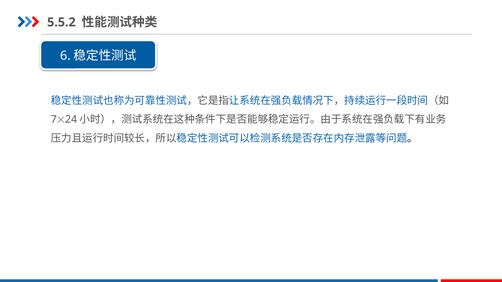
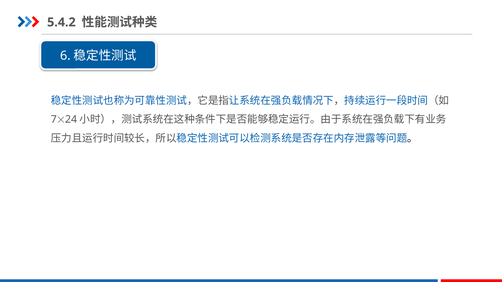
5.5.2: 5.5.2 -> 5.4.2 (61, 22)
